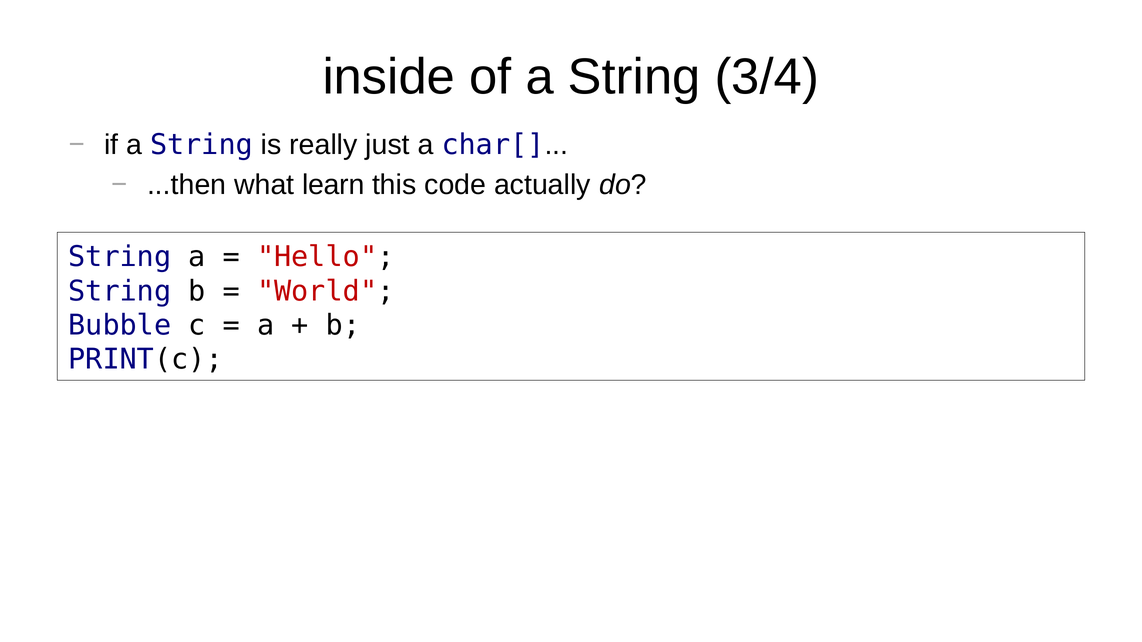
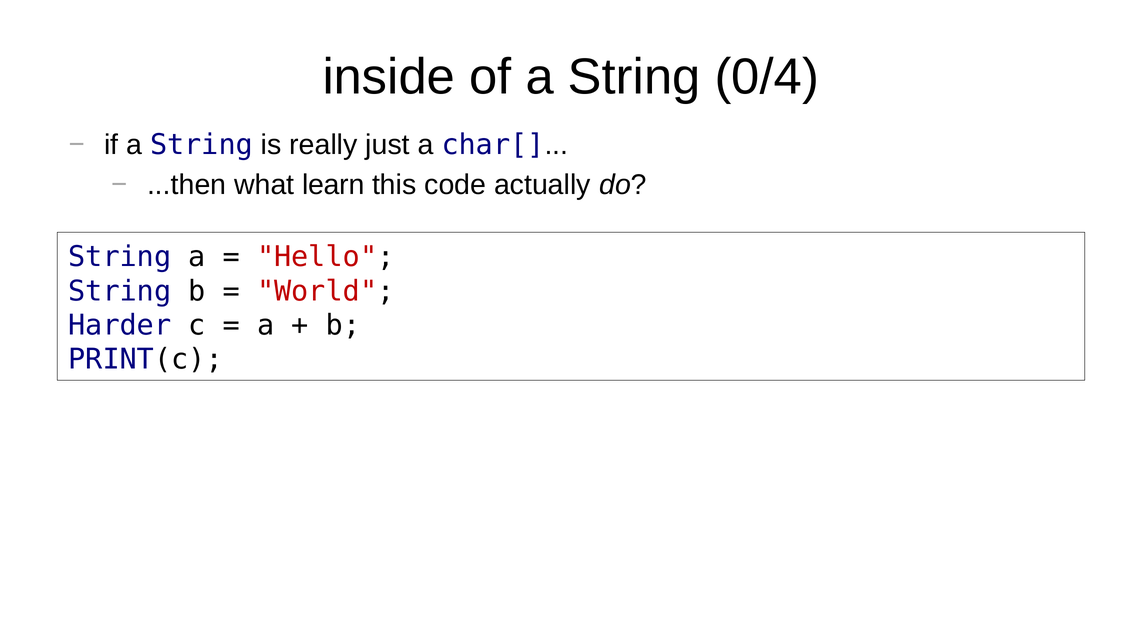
3/4: 3/4 -> 0/4 (767, 77)
Bubble: Bubble -> Harder (120, 326)
